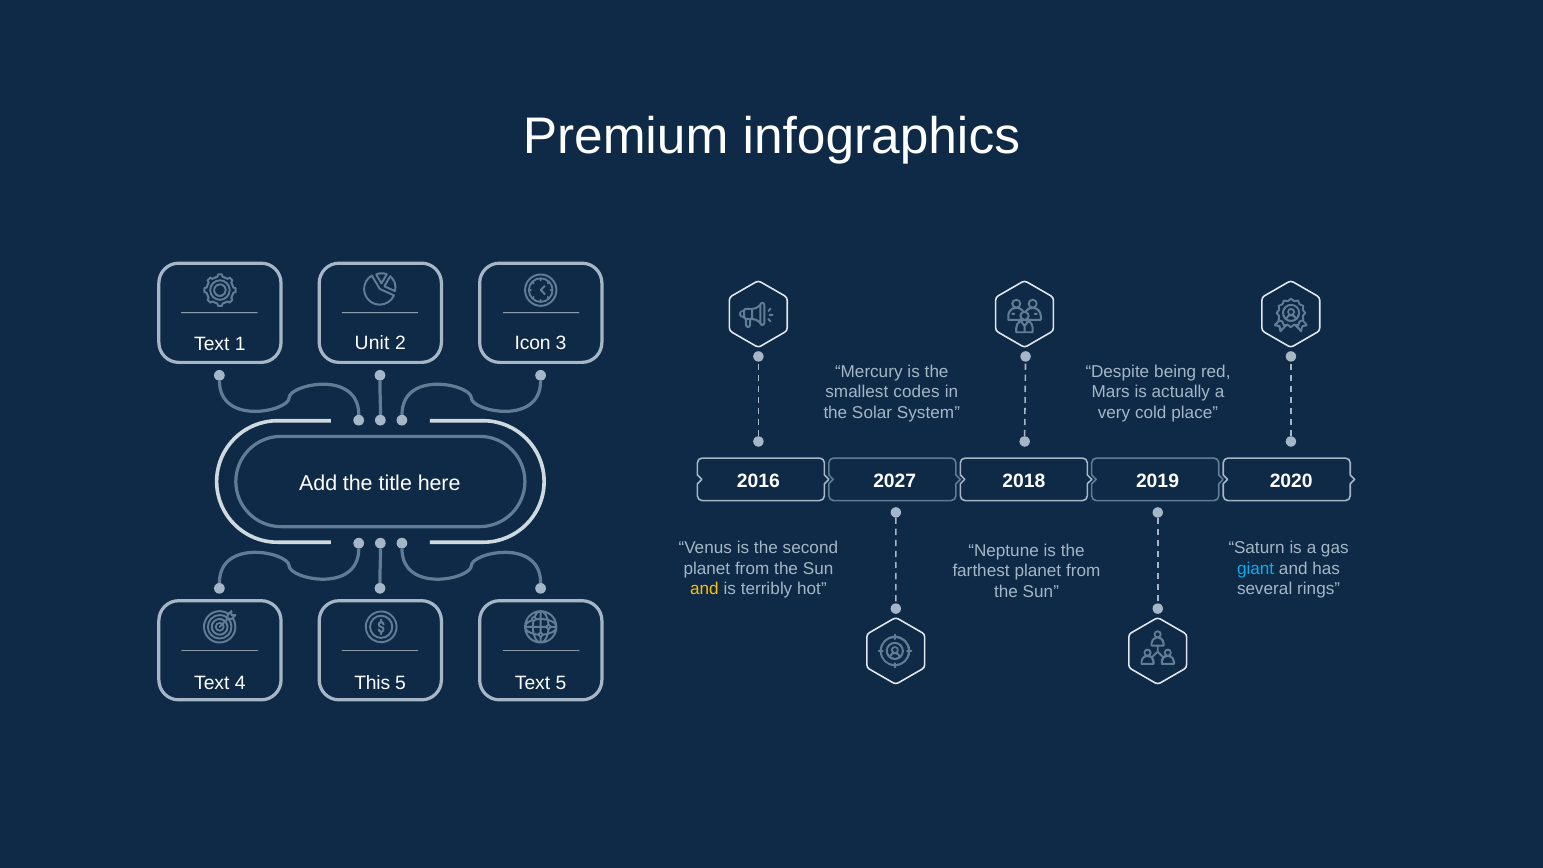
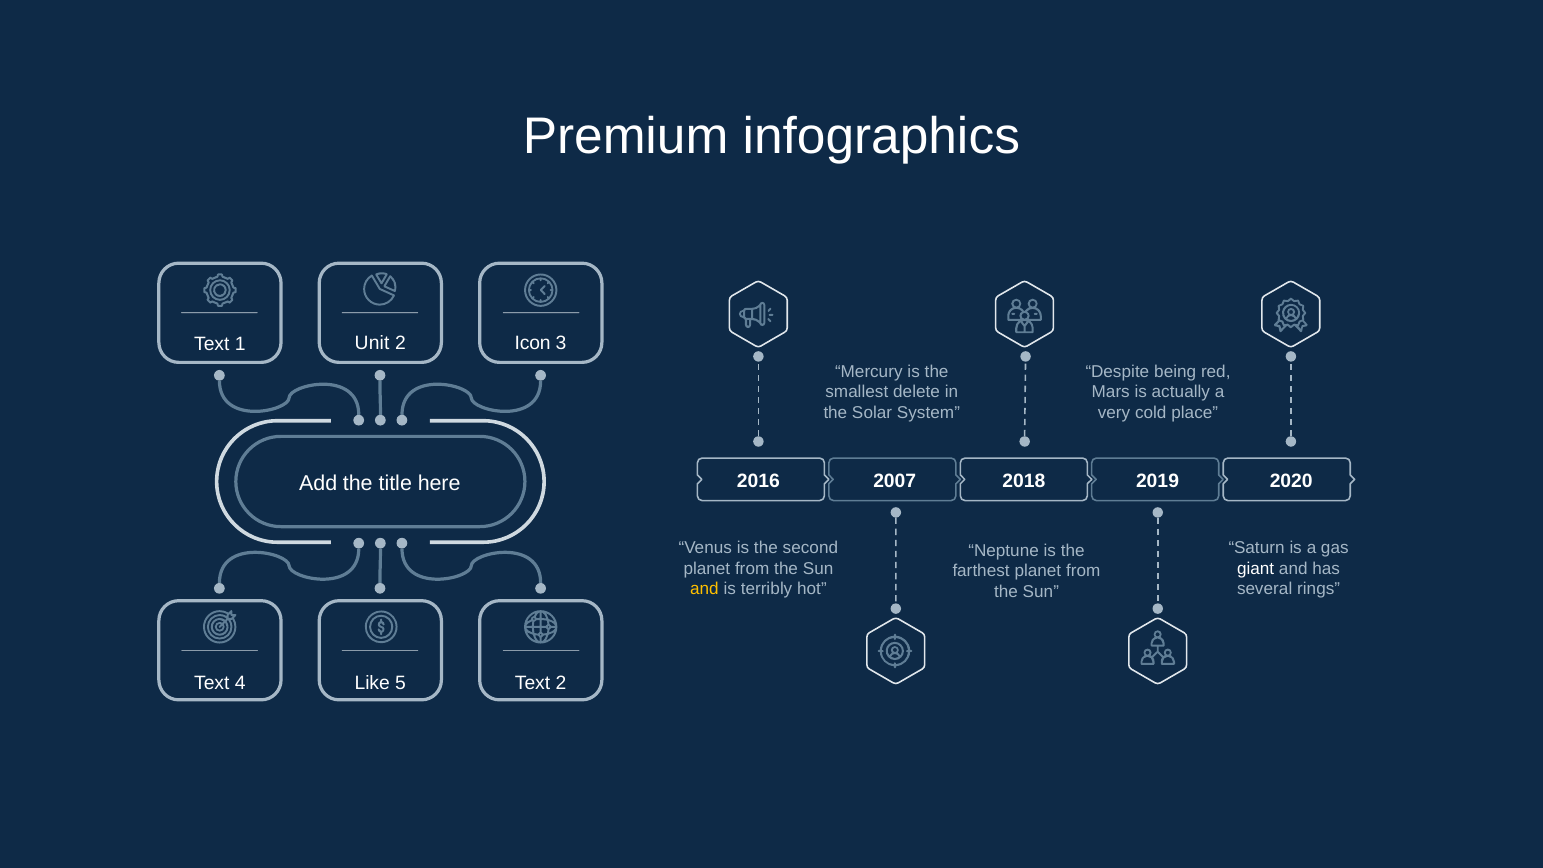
codes: codes -> delete (917, 392)
2027: 2027 -> 2007 (895, 481)
giant colour: light blue -> white (1256, 569)
This: This -> Like (372, 683)
Text 5: 5 -> 2 (561, 683)
